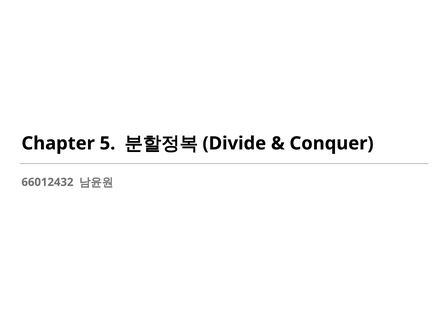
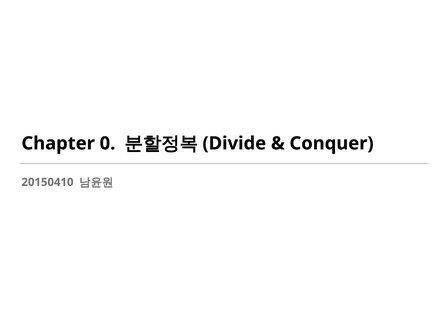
5: 5 -> 0 (108, 143)
66012432: 66012432 -> 20150410 (47, 182)
